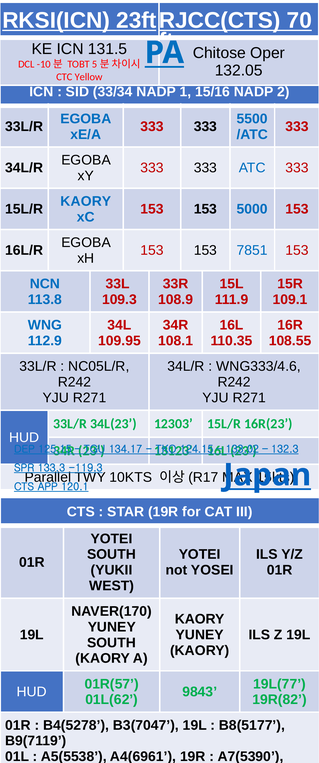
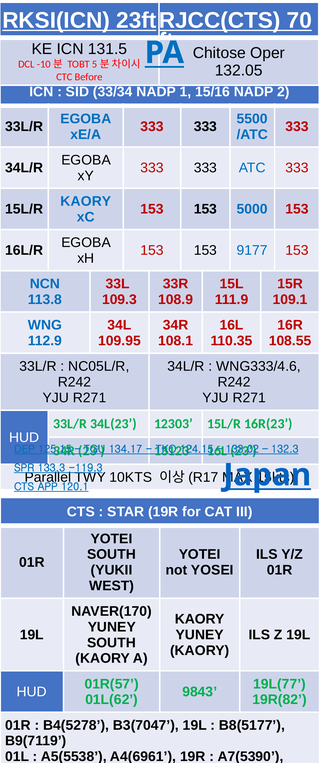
Yellow: Yellow -> Before (89, 77)
7851: 7851 -> 9177 (252, 250)
